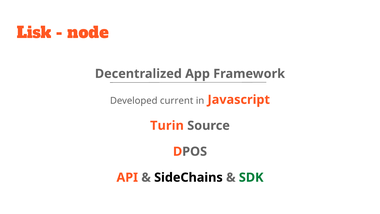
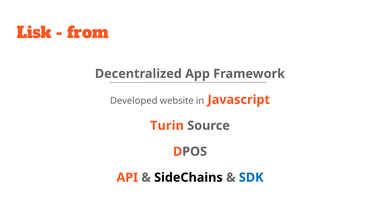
node: node -> from (88, 33)
current: current -> website (177, 101)
SDK colour: green -> blue (251, 177)
